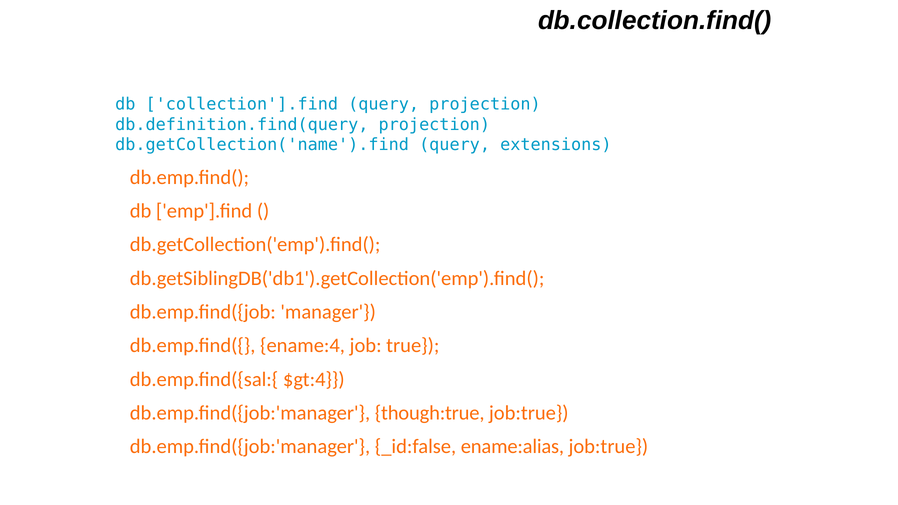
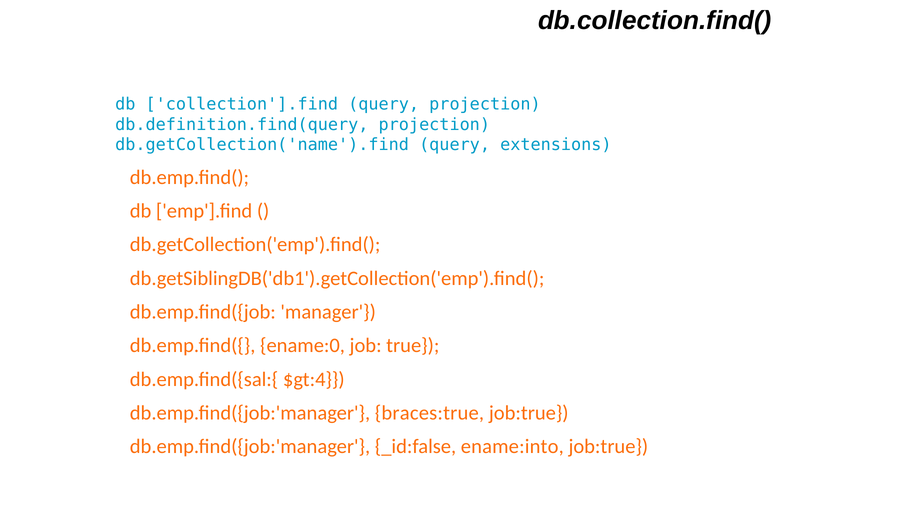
ename:4: ename:4 -> ename:0 (303, 346)
though:true: though:true -> braces:true (429, 413)
ename:alias: ename:alias -> ename:into (512, 447)
